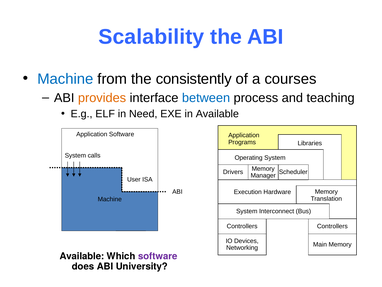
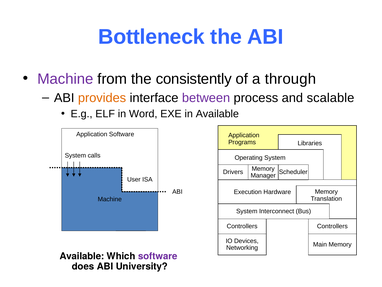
Scalability: Scalability -> Bottleneck (151, 37)
Machine colour: blue -> purple (65, 79)
courses: courses -> through (290, 79)
between colour: blue -> purple (206, 98)
teaching: teaching -> scalable (331, 98)
Need: Need -> Word (143, 114)
